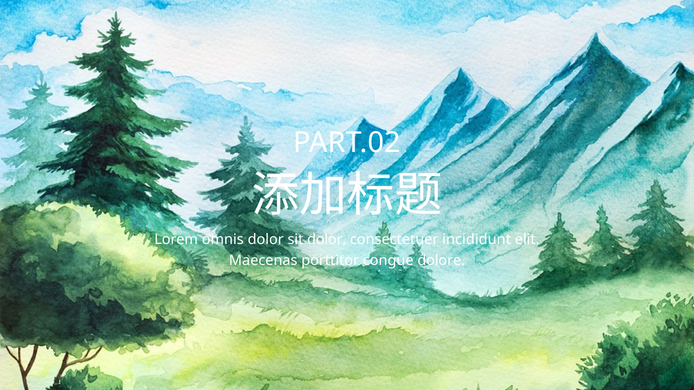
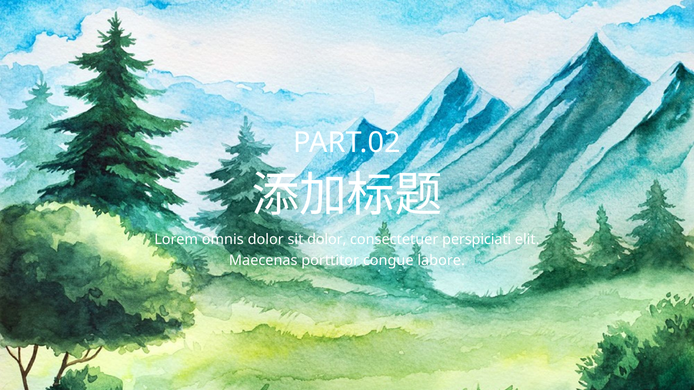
incididunt: incididunt -> perspiciati (477, 240)
dolore: dolore -> labore (441, 261)
